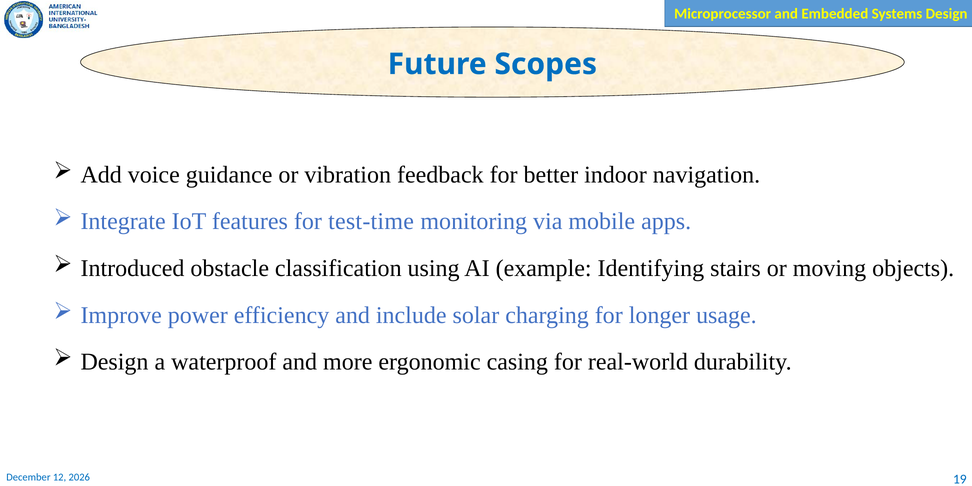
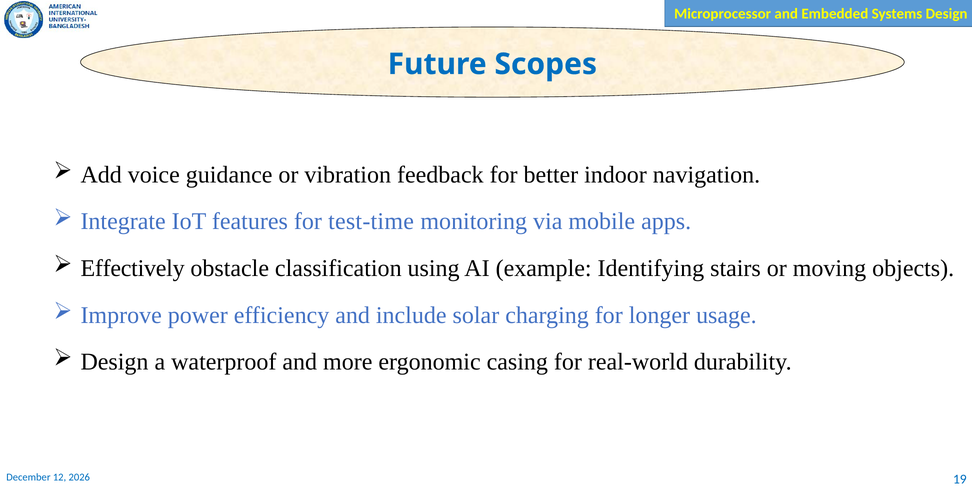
Introduced: Introduced -> Effectively (133, 268)
